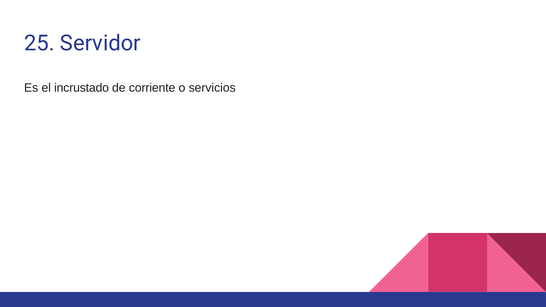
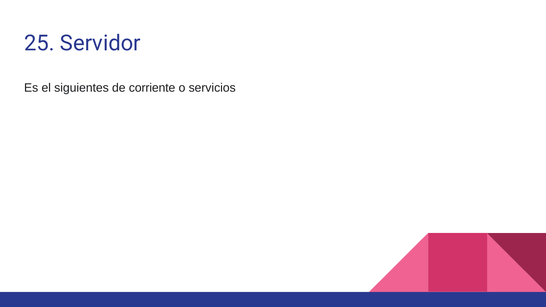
incrustado: incrustado -> siguientes (81, 88)
